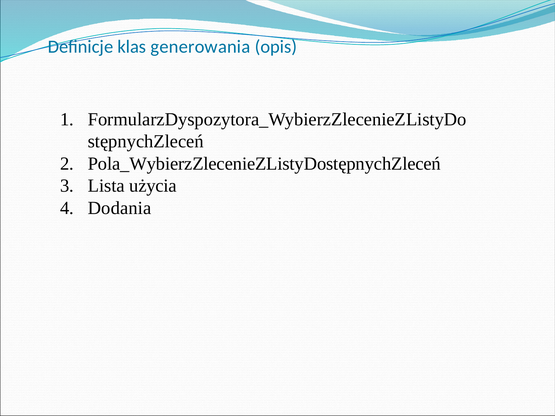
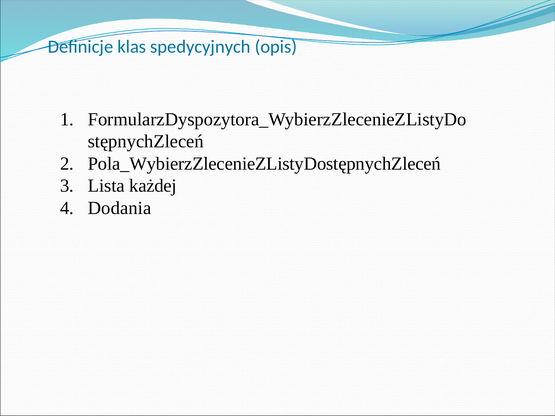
generowania: generowania -> spedycyjnych (200, 47)
użycia: użycia -> każdej (153, 186)
